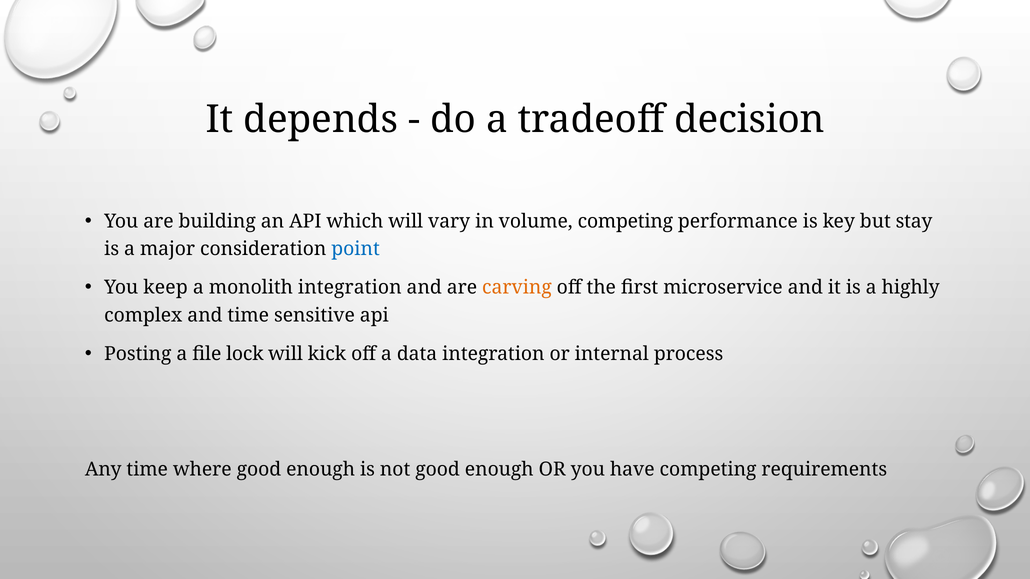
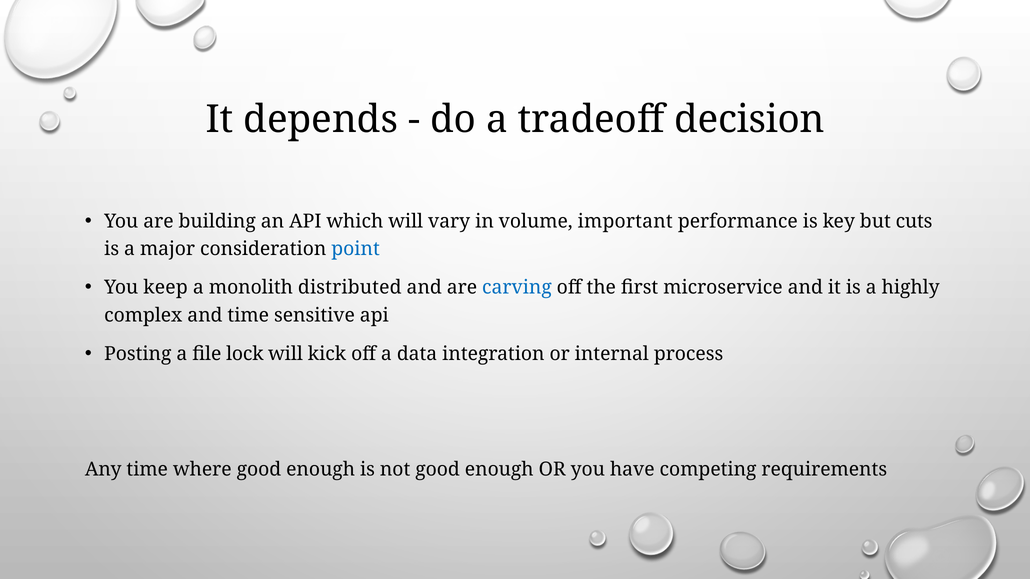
volume competing: competing -> important (625, 221)
stay: stay -> cuts (914, 221)
monolith integration: integration -> distributed (350, 288)
carving colour: orange -> blue (517, 288)
